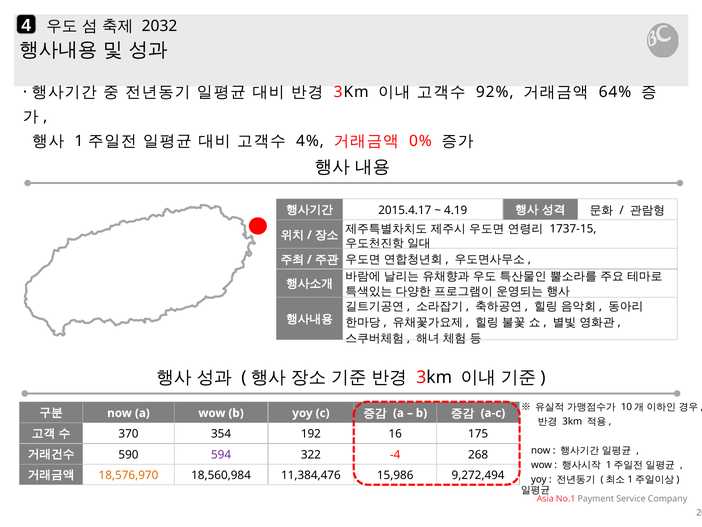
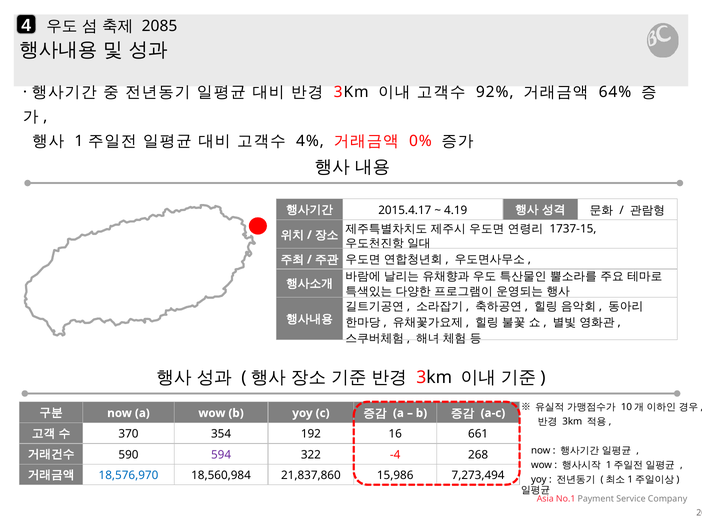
2032: 2032 -> 2085 (160, 26)
175: 175 -> 661 (478, 434)
18,576,970 colour: orange -> blue (128, 475)
11,384,476: 11,384,476 -> 21,837,860 (311, 475)
9,272,494: 9,272,494 -> 7,273,494 (478, 475)
